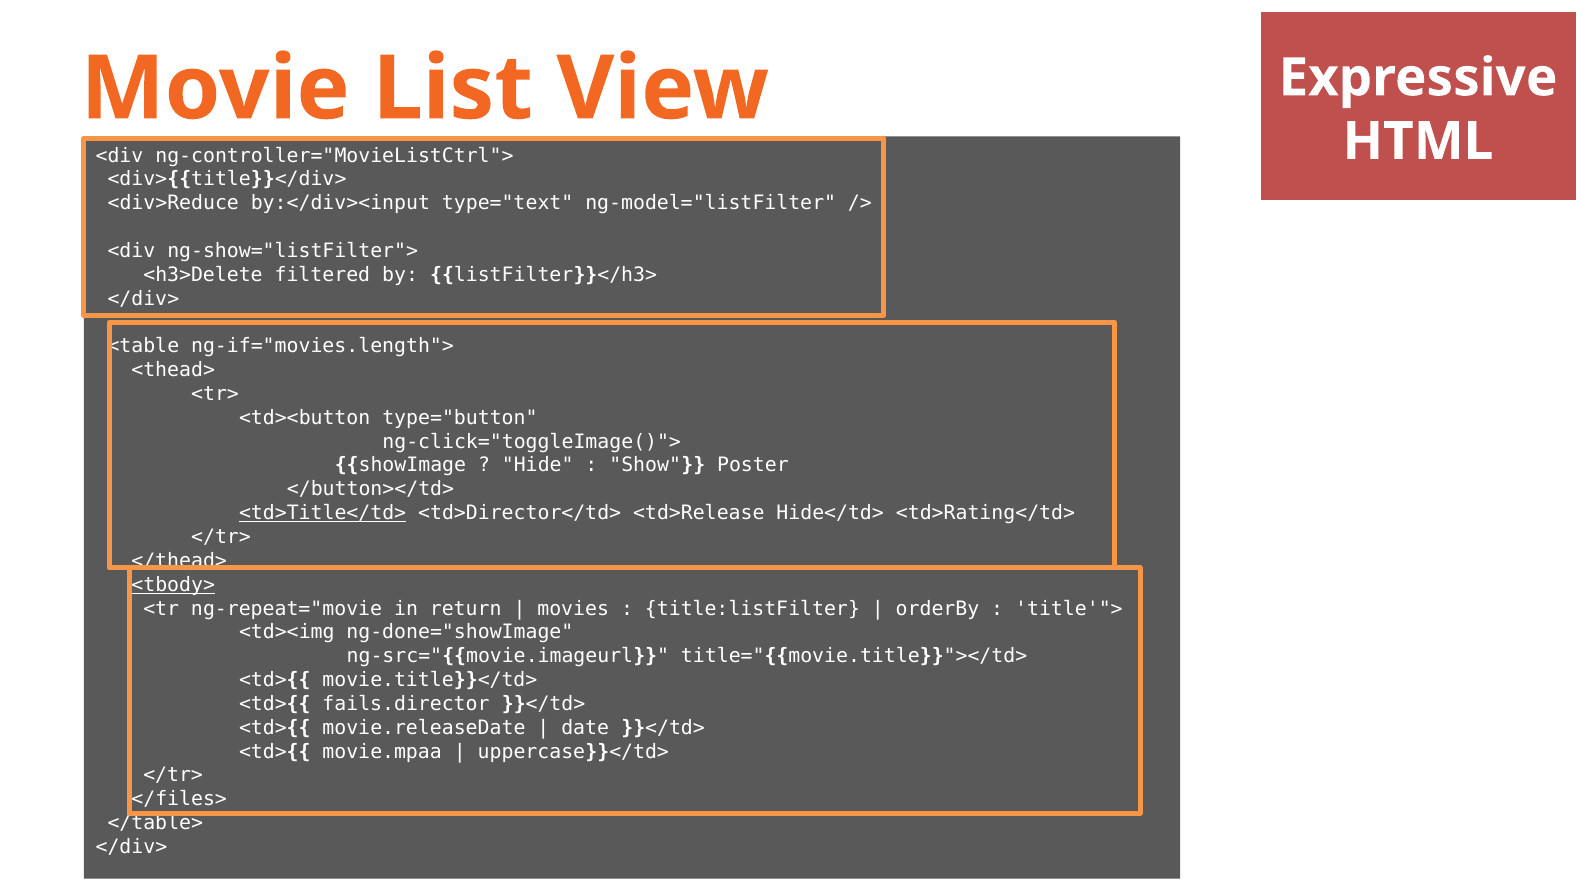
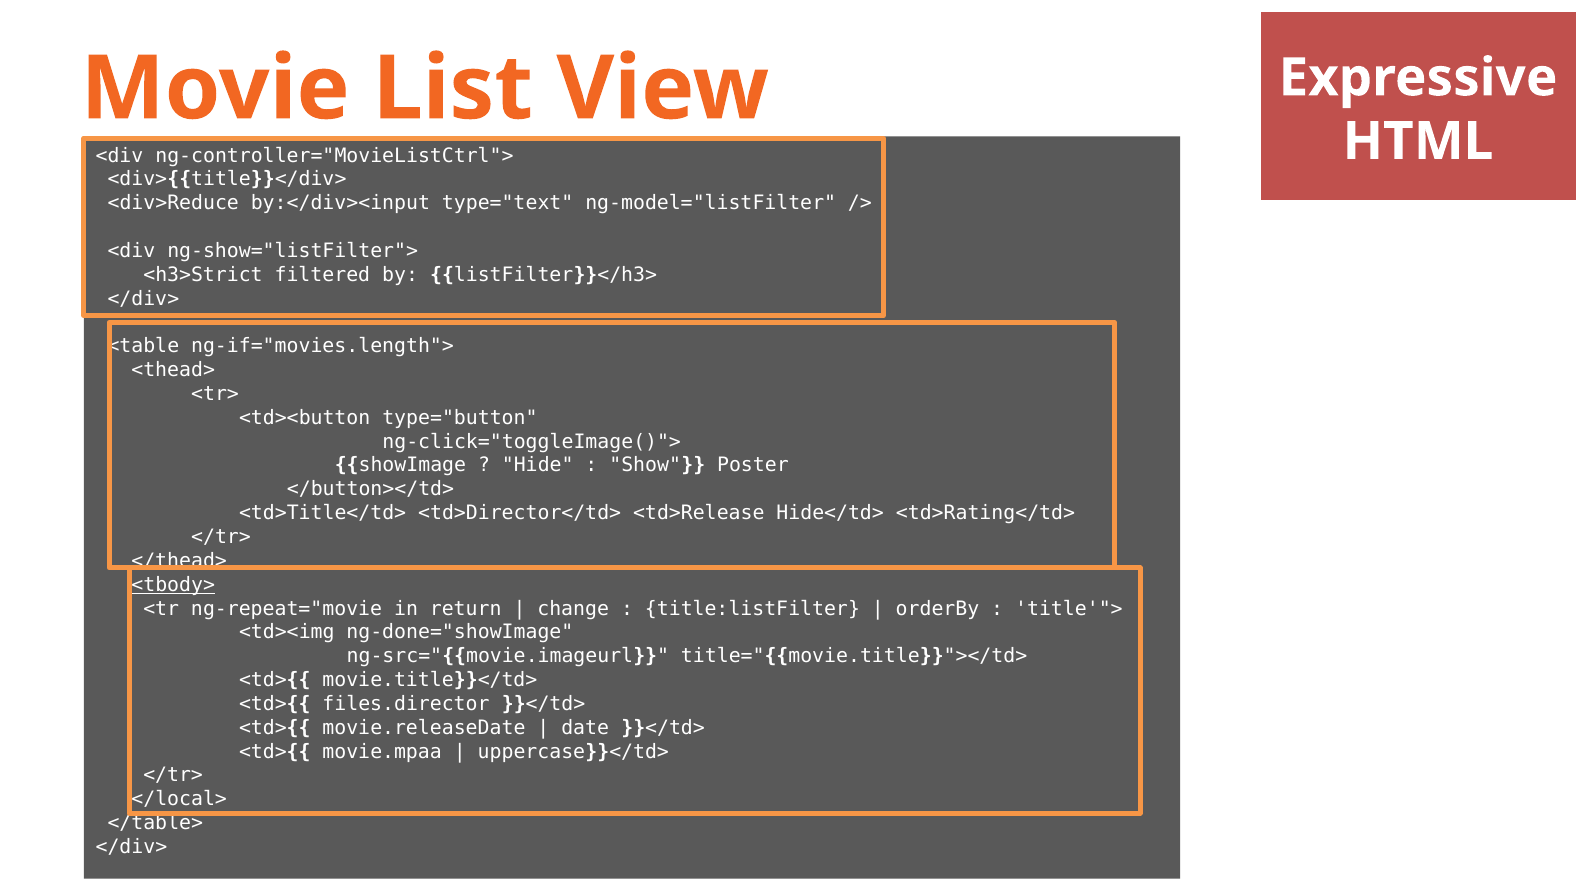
<h3>Delete: <h3>Delete -> <h3>Strict (203, 275)
<td>Title</td> underline: present -> none (323, 513)
movies: movies -> change (573, 608)
fails.director: fails.director -> files.director (406, 704)
</files>: </files> -> </local> (179, 799)
